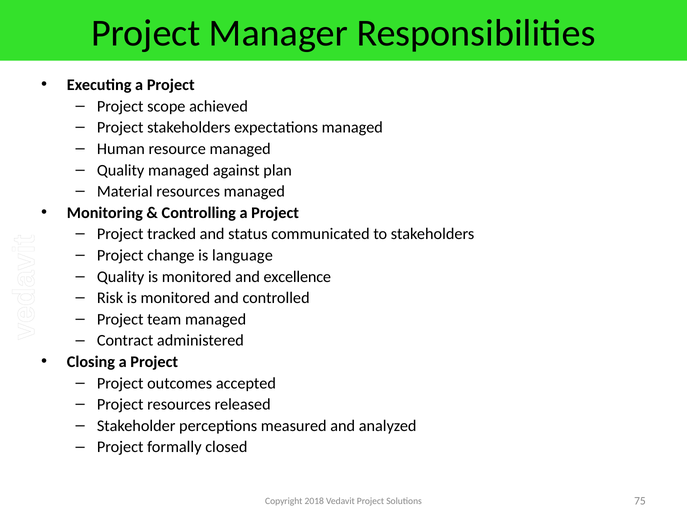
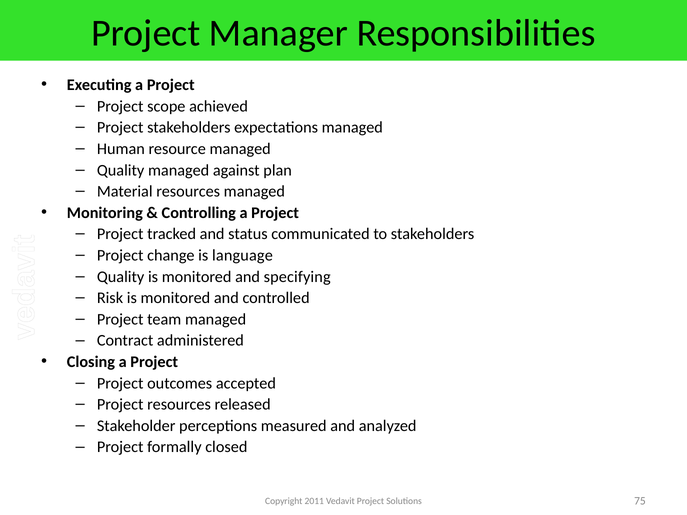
excellence: excellence -> specifying (297, 277)
2018: 2018 -> 2011 (314, 501)
